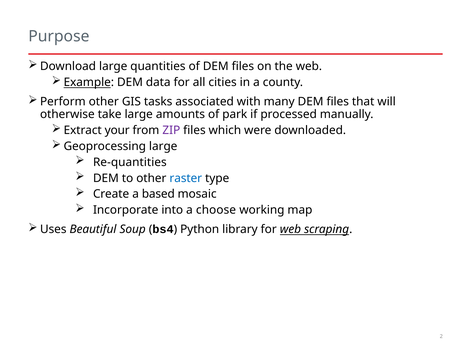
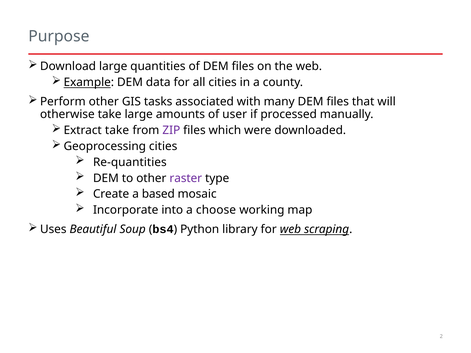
park: park -> user (235, 114)
Extract your: your -> take (117, 130)
Geoprocessing large: large -> cities (163, 146)
raster colour: blue -> purple (186, 178)
